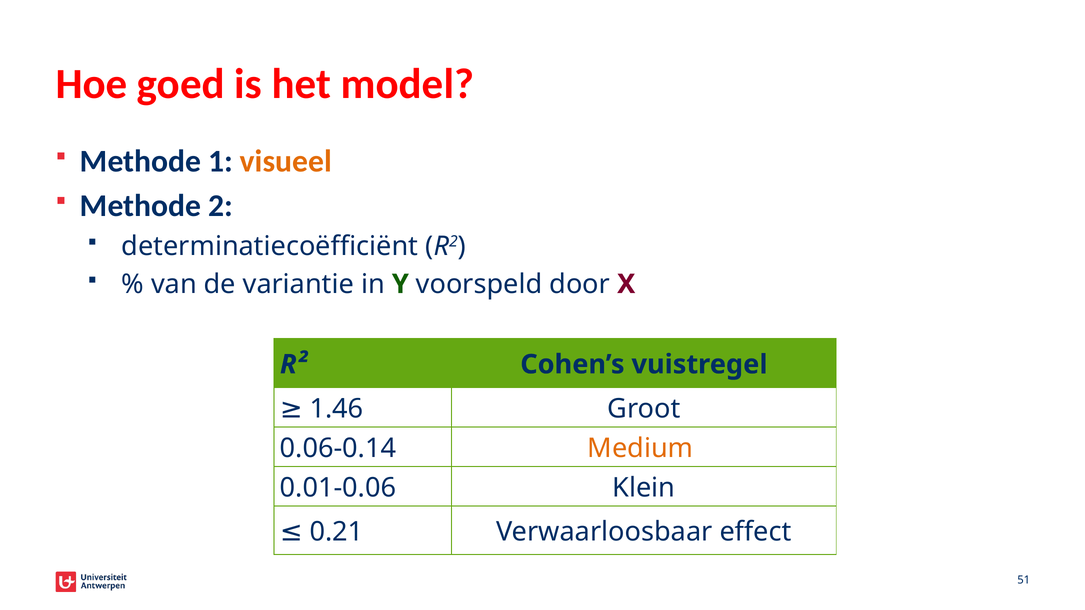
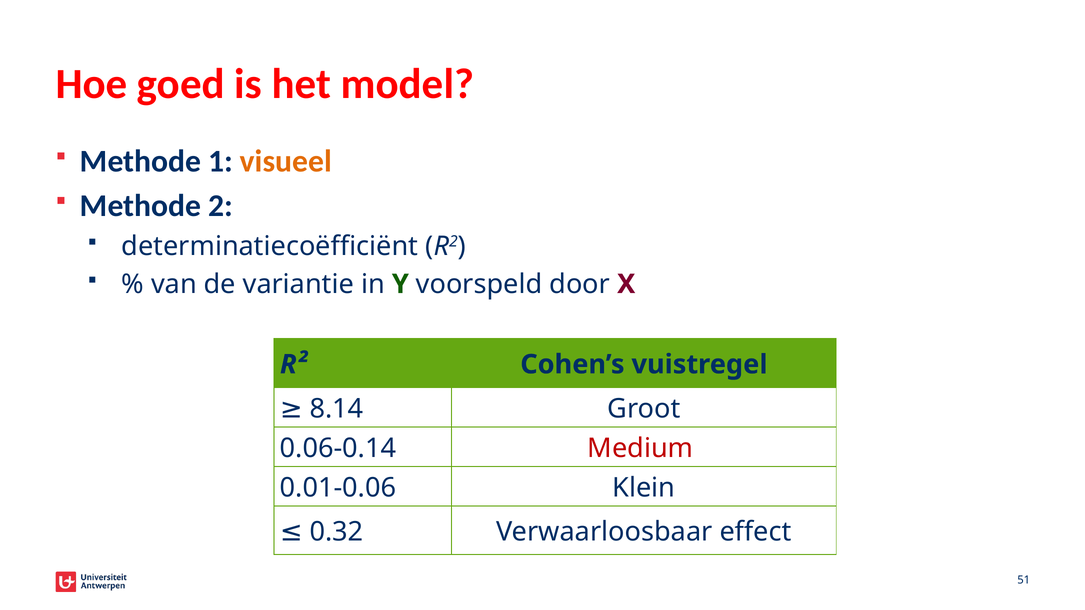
1.46: 1.46 -> 8.14 (337, 409)
Medium colour: orange -> red (640, 448)
0.21: 0.21 -> 0.32 (337, 532)
